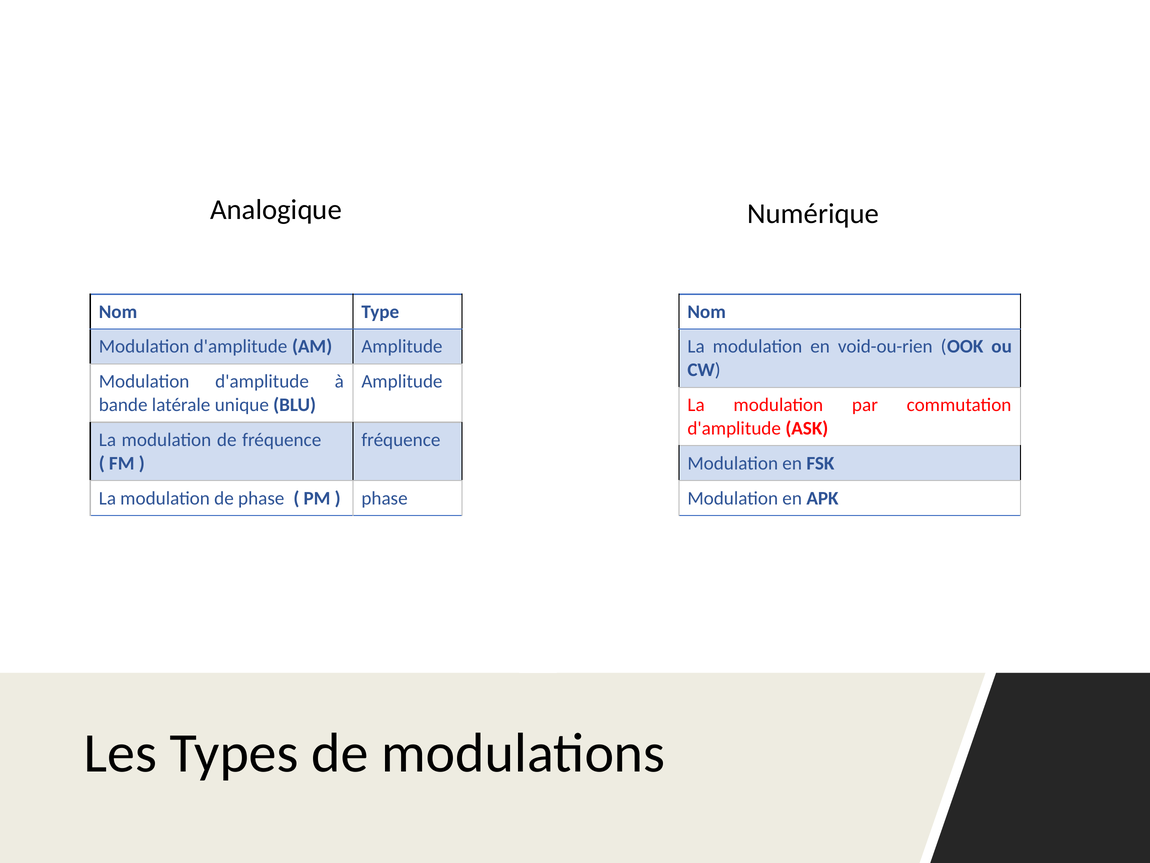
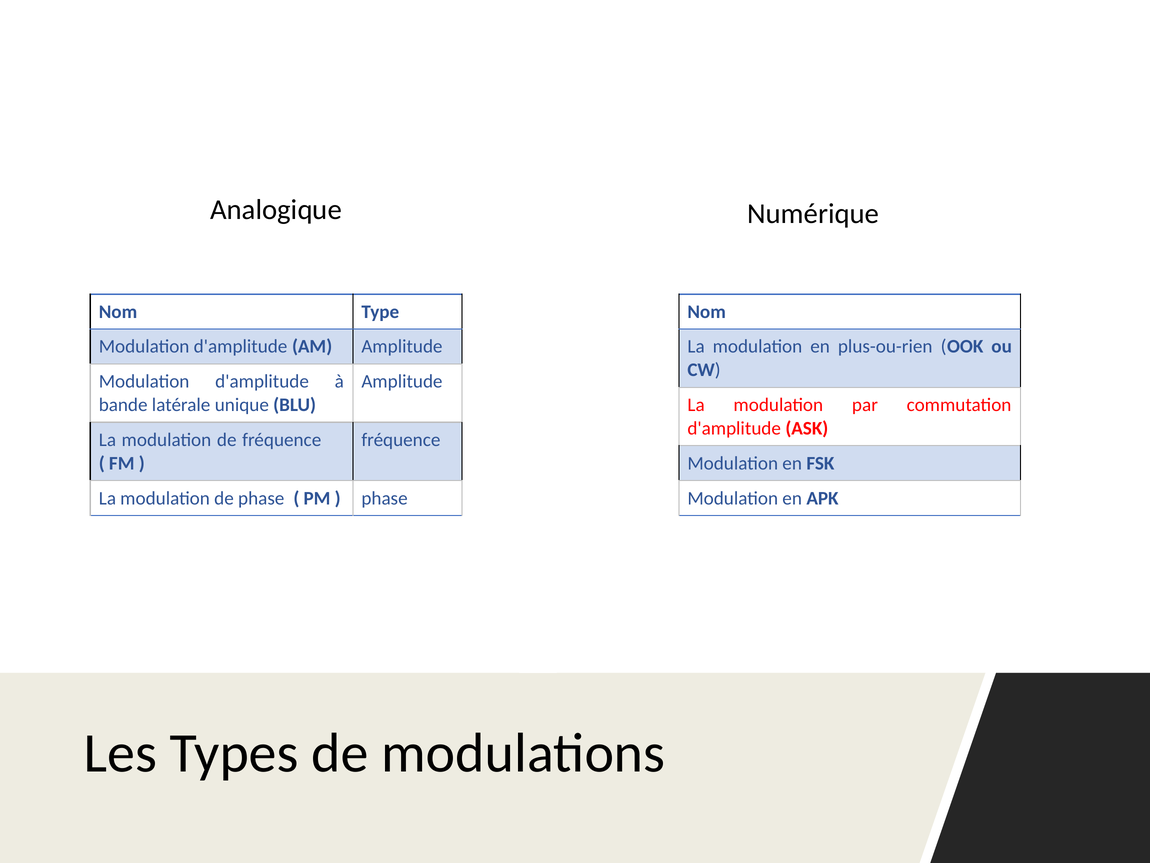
void-ou-rien: void-ou-rien -> plus-ou-rien (885, 346)
